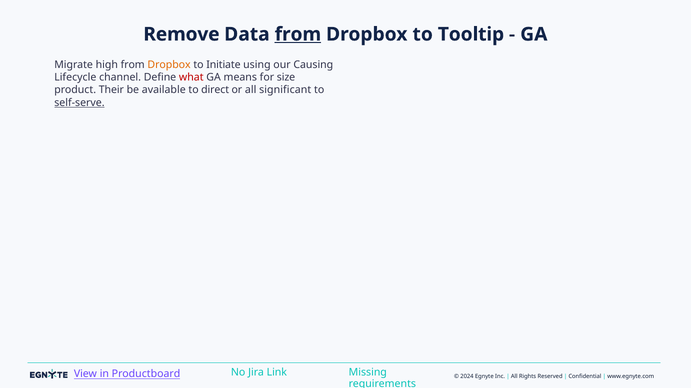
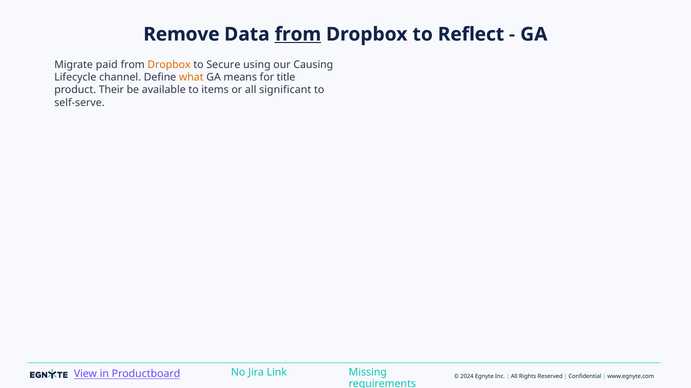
Tooltip: Tooltip -> Reflect (471, 34)
high: high -> paid (107, 65)
Initiate: Initiate -> Secure (223, 65)
what colour: red -> orange (191, 77)
size: size -> title (286, 77)
direct: direct -> items (215, 90)
self-serve underline: present -> none (79, 103)
